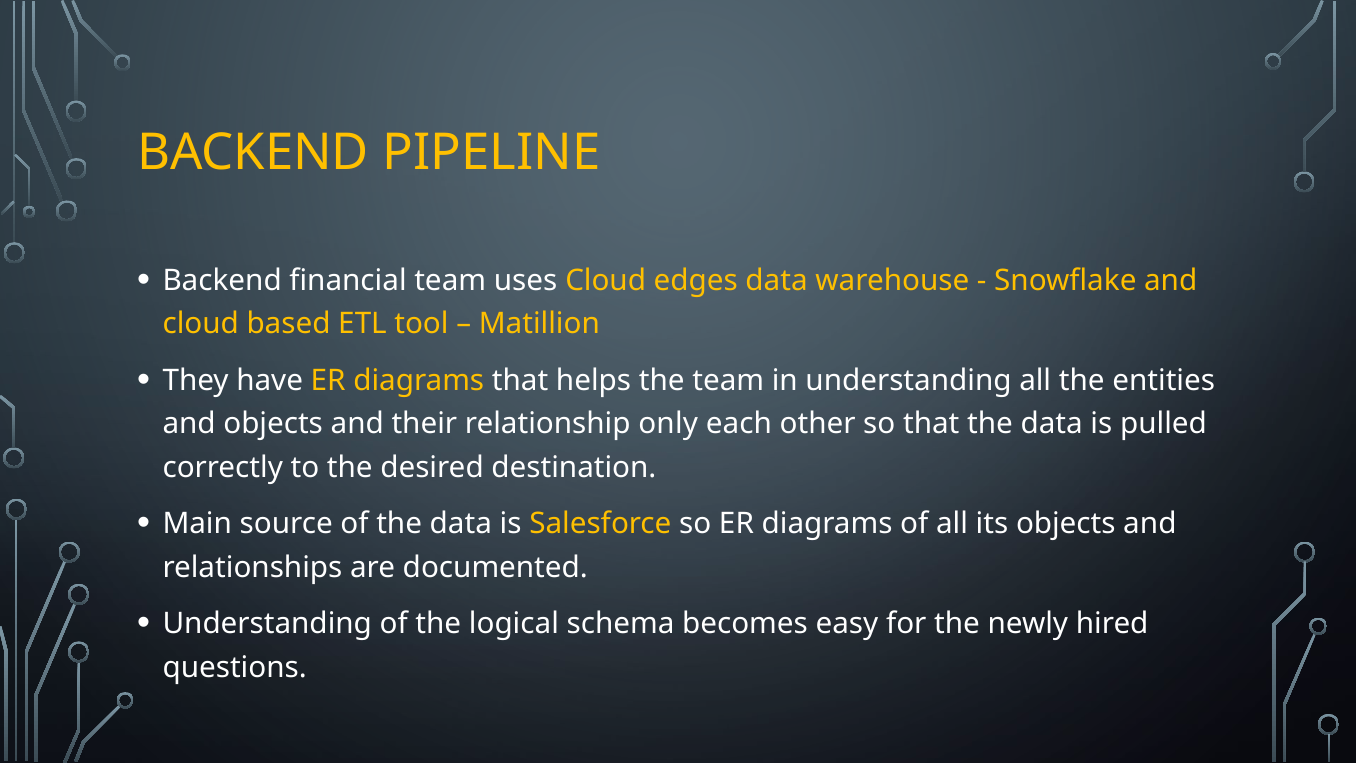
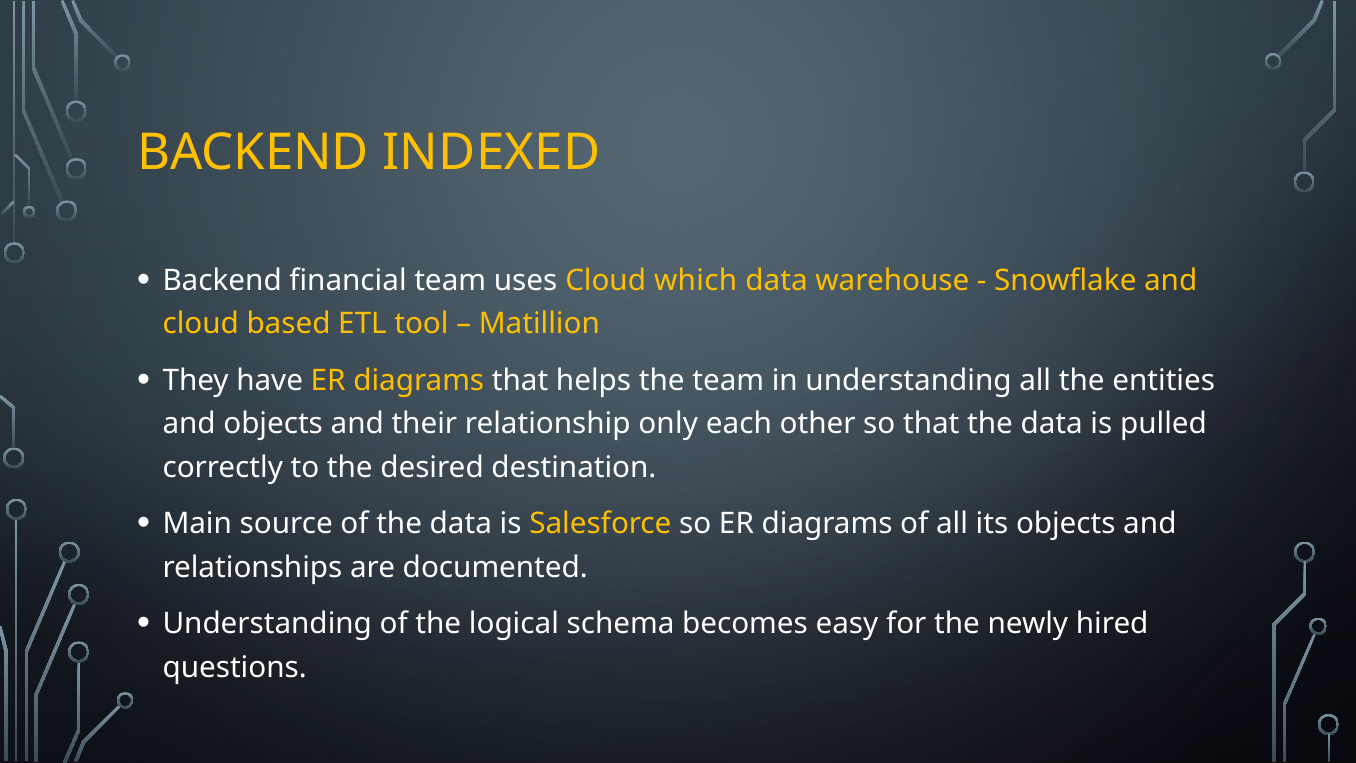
PIPELINE: PIPELINE -> INDEXED (491, 153)
edges: edges -> which (696, 280)
